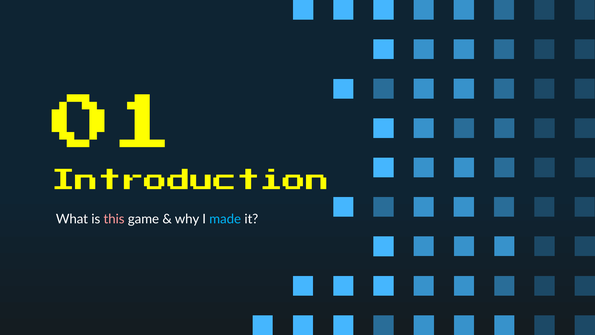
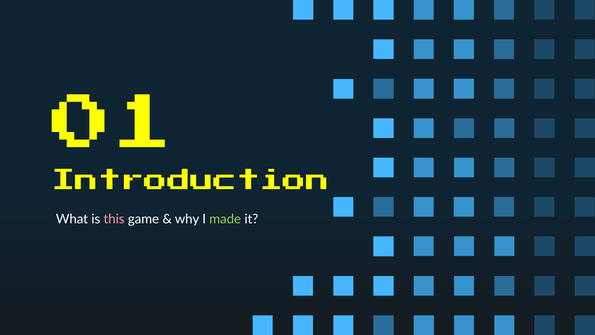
made colour: light blue -> light green (225, 219)
